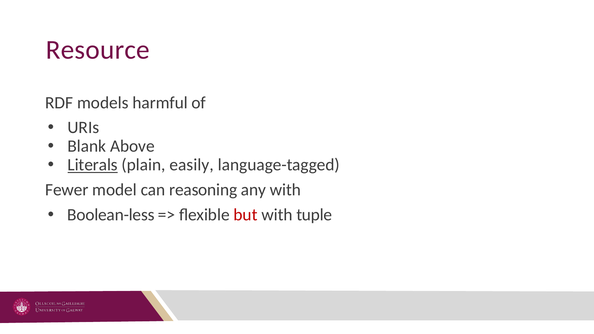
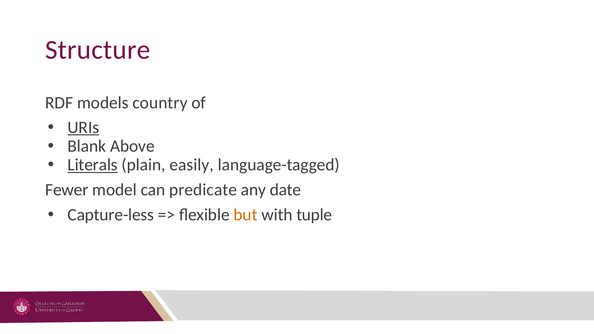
Resource: Resource -> Structure (98, 50)
harmful: harmful -> country (160, 103)
URIs underline: none -> present (83, 128)
reasoning: reasoning -> predicate (203, 190)
any with: with -> date (285, 190)
Boolean-less: Boolean-less -> Capture-less (111, 215)
but colour: red -> orange (246, 215)
